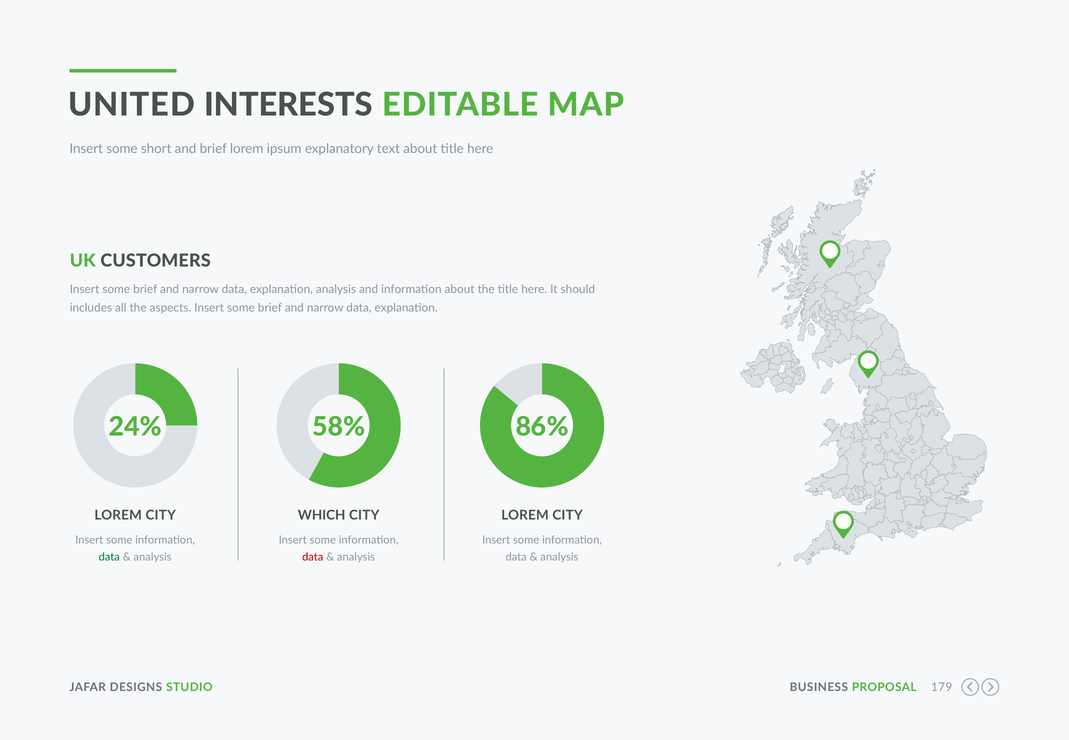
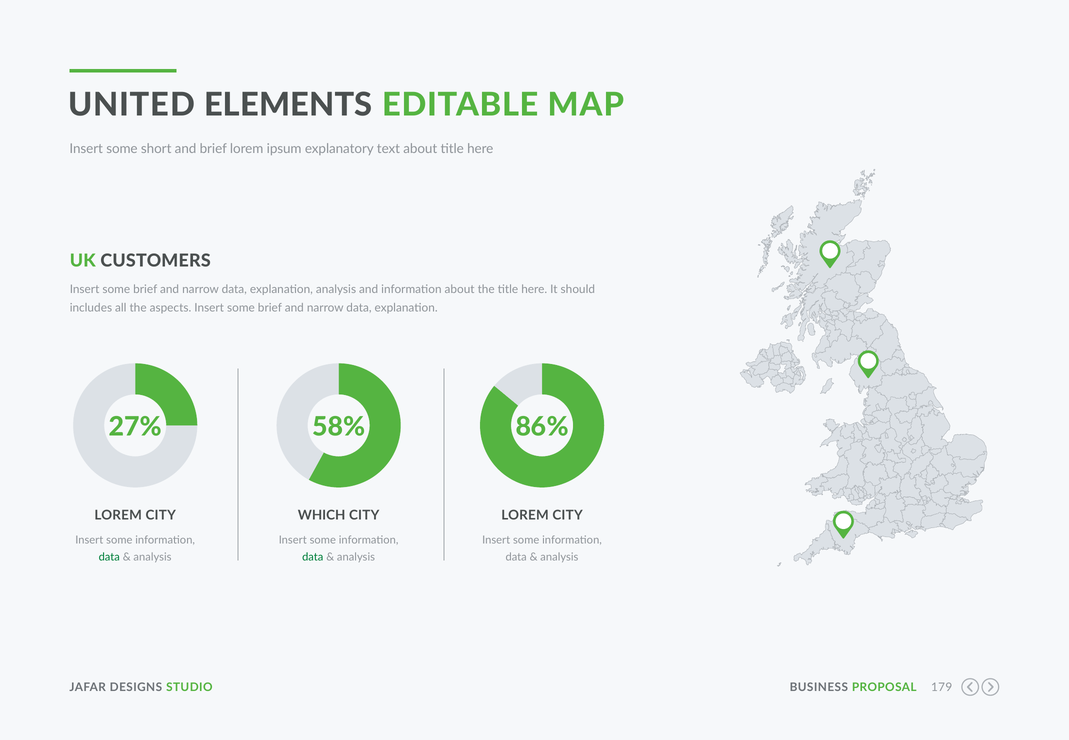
INTERESTS: INTERESTS -> ELEMENTS (288, 105)
24%: 24% -> 27% (135, 427)
data colour: red -> green (313, 557)
